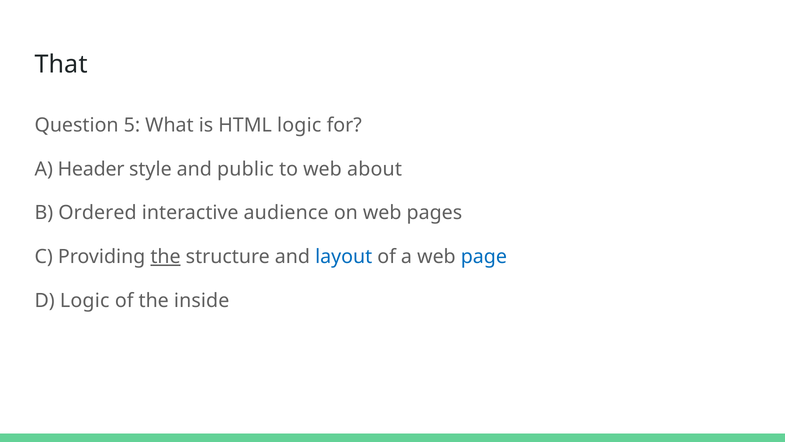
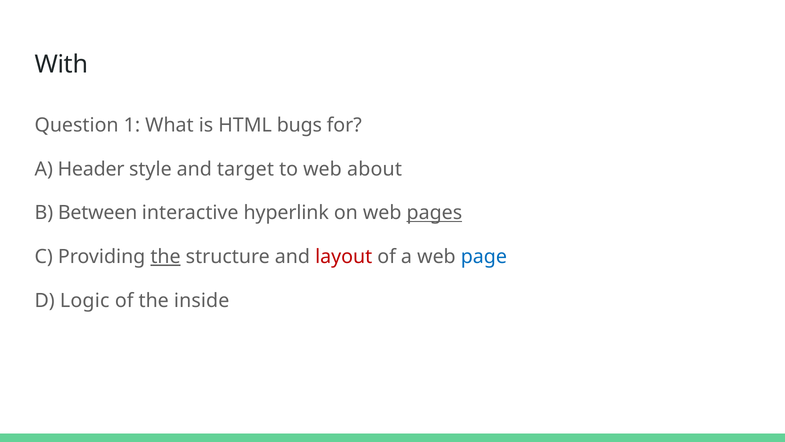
That: That -> With (61, 65)
5: 5 -> 1 (132, 125)
HTML logic: logic -> bugs (299, 125)
public: public -> target (245, 169)
Ordered: Ordered -> Between (98, 213)
audience: audience -> hyperlink (286, 213)
pages underline: none -> present (434, 213)
layout colour: blue -> red (344, 256)
